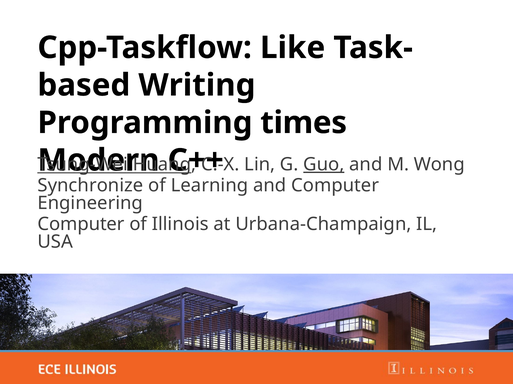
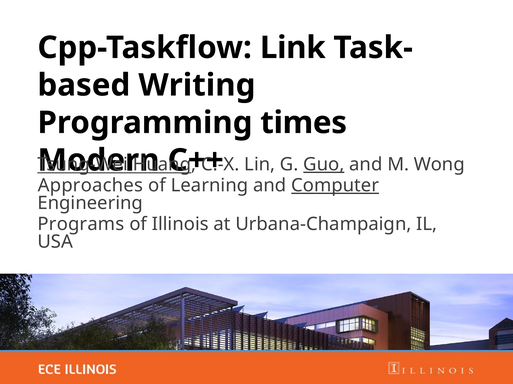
Like: Like -> Link (293, 48)
Synchronize: Synchronize -> Approaches (90, 186)
Computer underline: none -> present (335, 186)
Computer: Computer -> Programs (81, 224)
